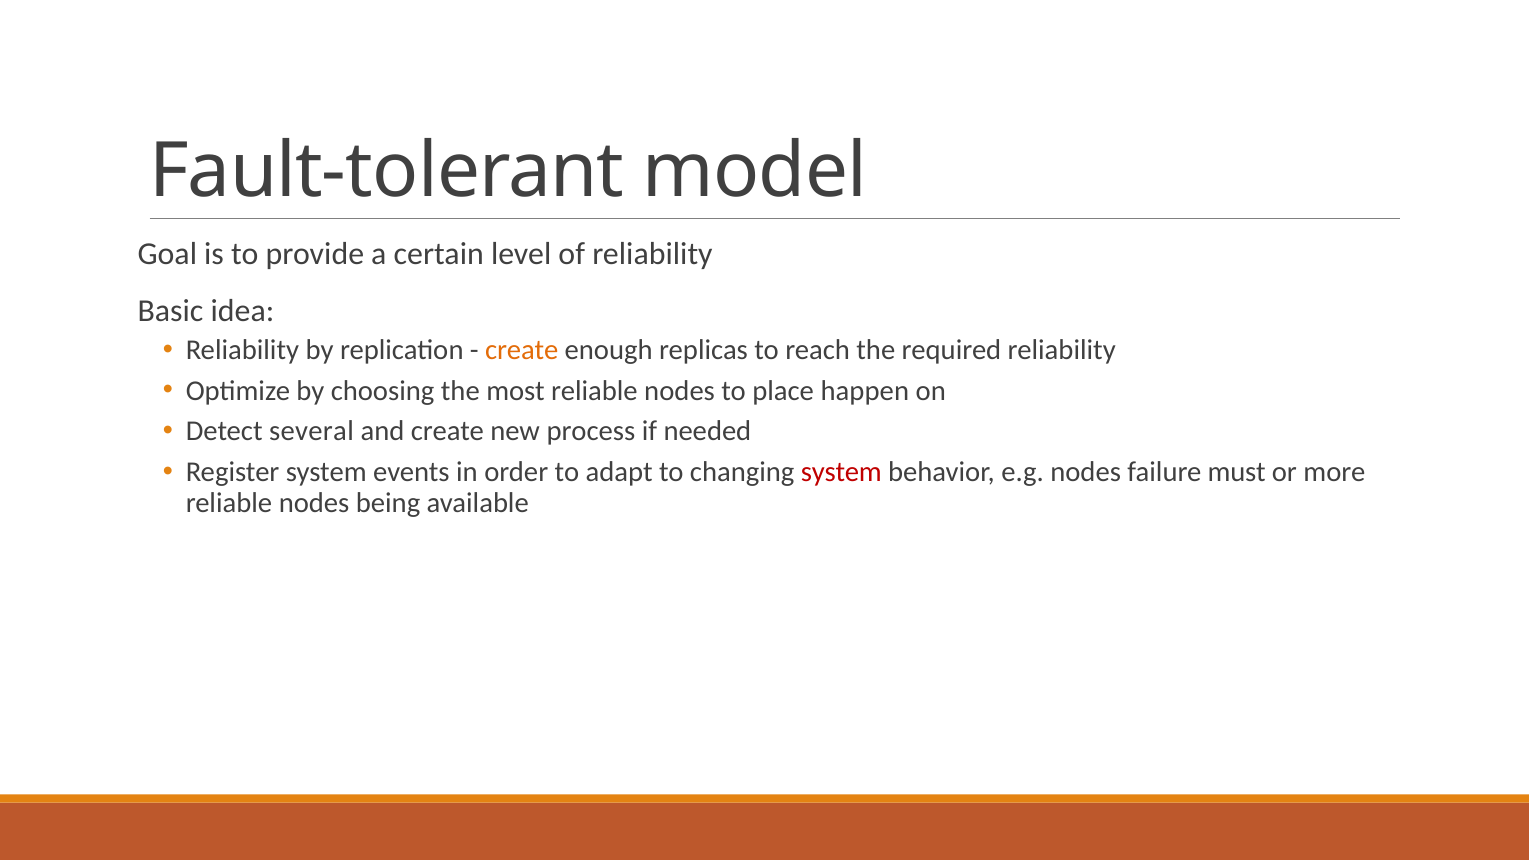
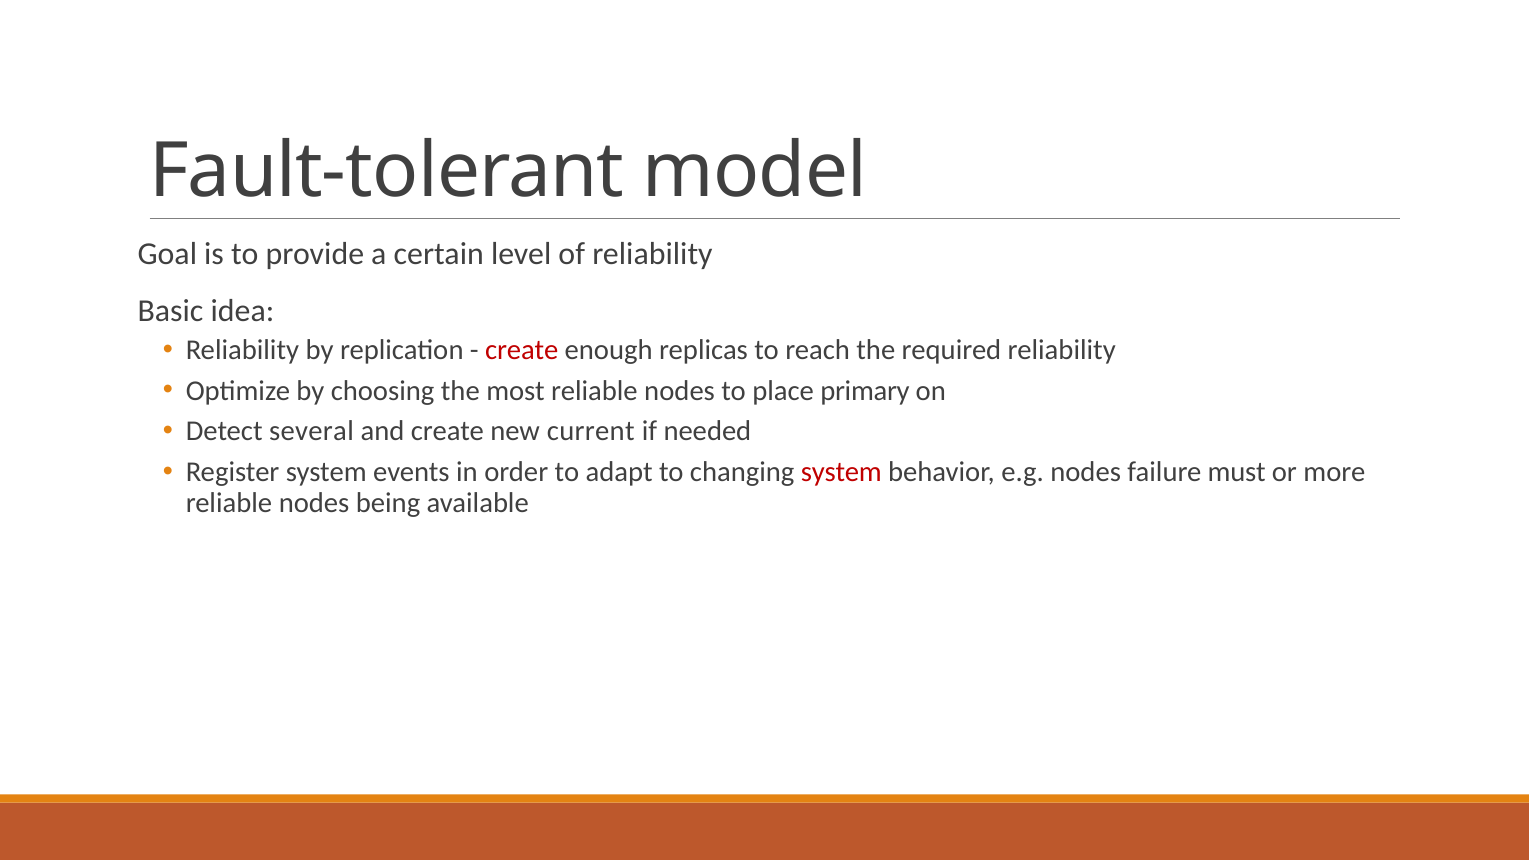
create colour: orange -> red (522, 350)
happen: happen -> primary (865, 391)
process: process -> current (591, 431)
